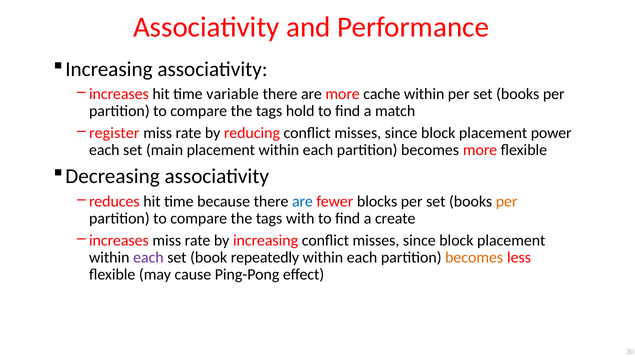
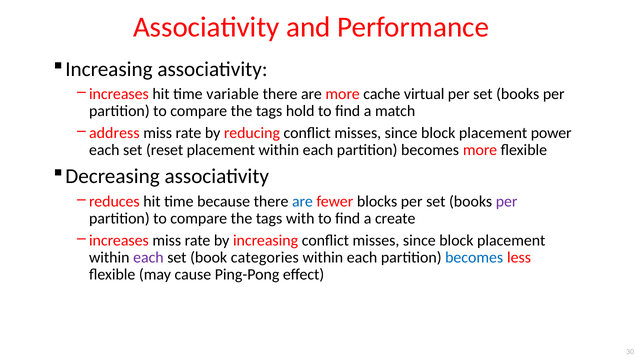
cache within: within -> virtual (424, 94)
register: register -> address (114, 133)
main: main -> reset (165, 150)
per colour: orange -> purple (507, 201)
repeatedly: repeatedly -> categories (265, 258)
becomes colour: orange -> blue (474, 258)
